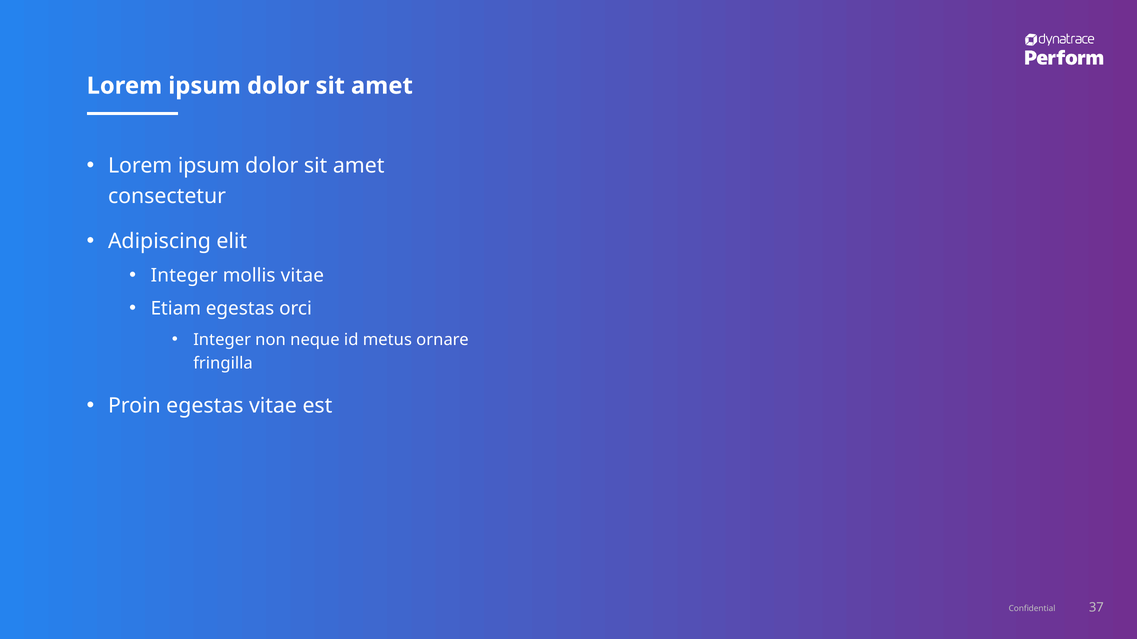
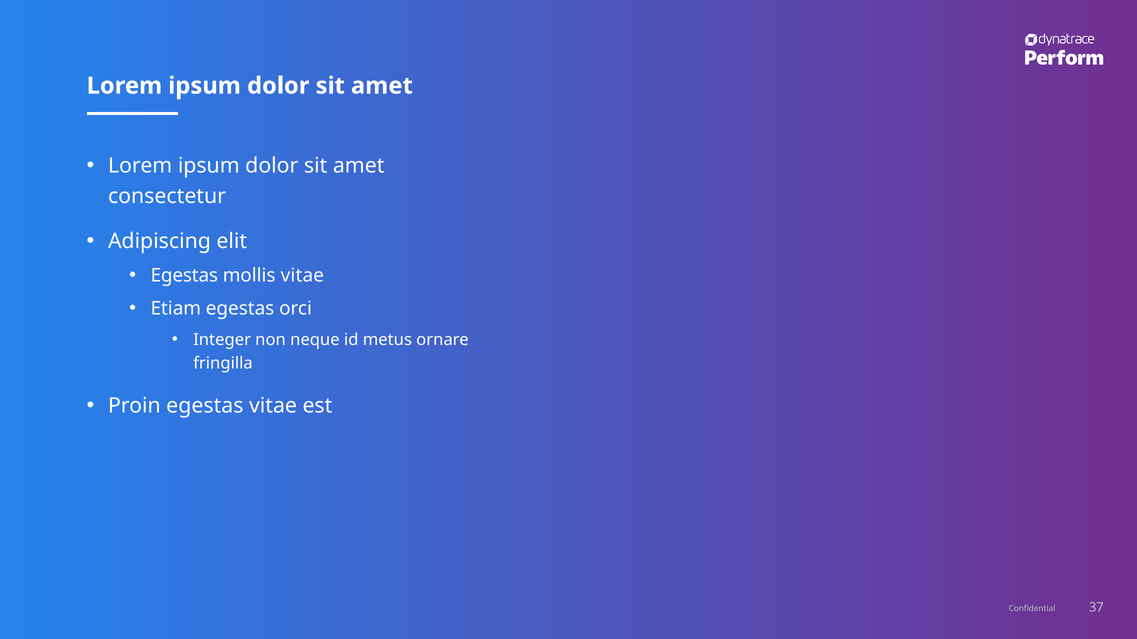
Integer: Integer -> Egestas (184, 276)
